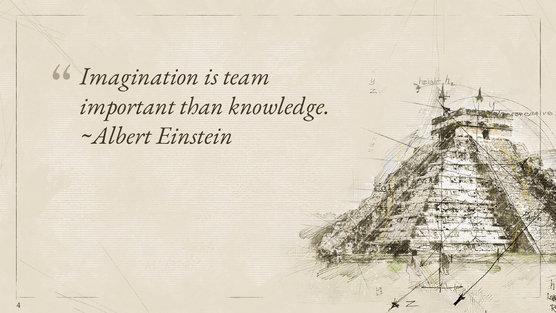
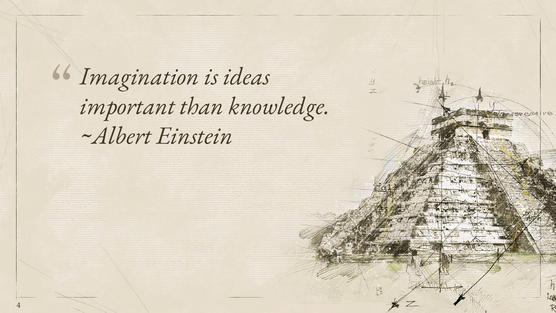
team: team -> ideas (247, 76)
